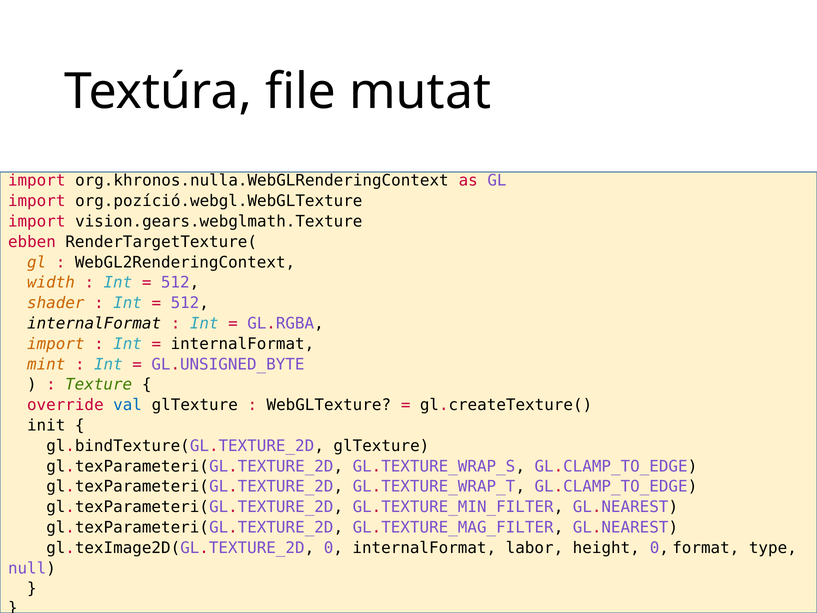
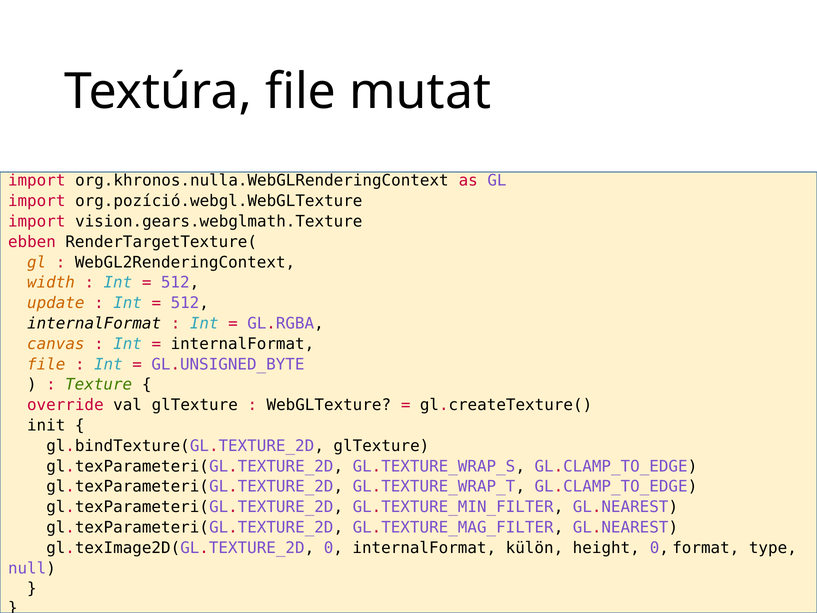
shader: shader -> update (56, 303)
import: import -> canvas (56, 344)
mint: mint -> file (46, 364)
val colour: blue -> black (128, 405)
labor: labor -> külön (534, 548)
